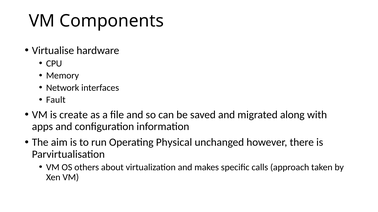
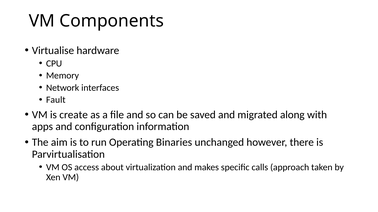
Physical: Physical -> Binaries (174, 143)
others: others -> access (87, 168)
